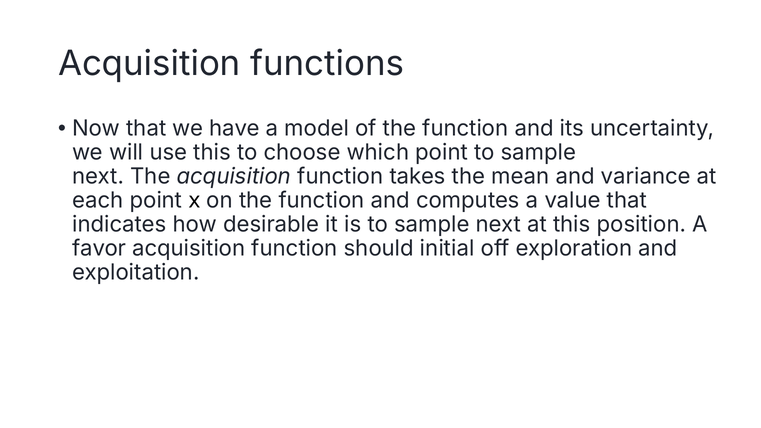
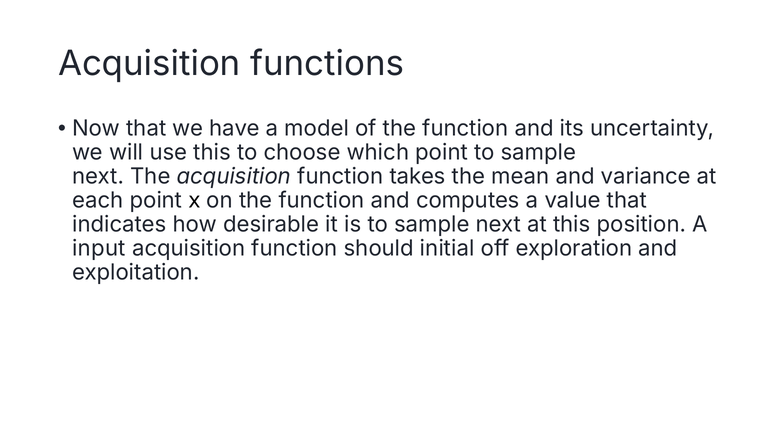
favor: favor -> input (99, 249)
